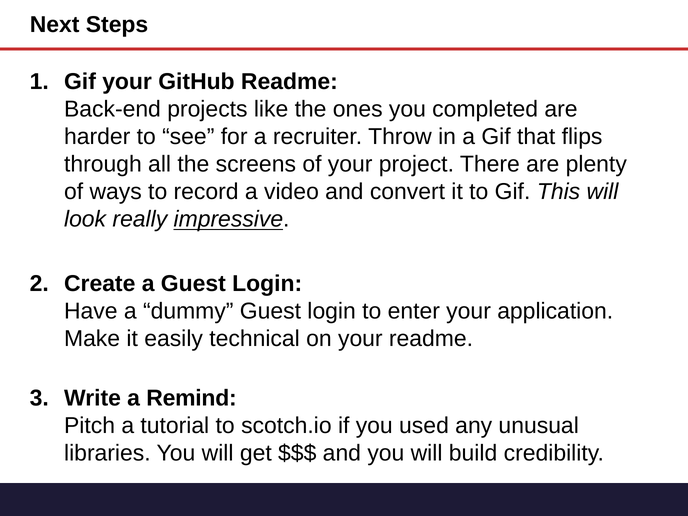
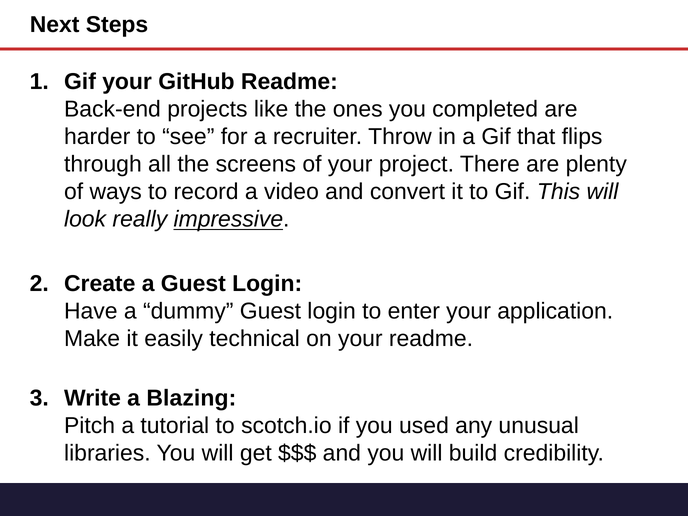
Remind: Remind -> Blazing (191, 398)
